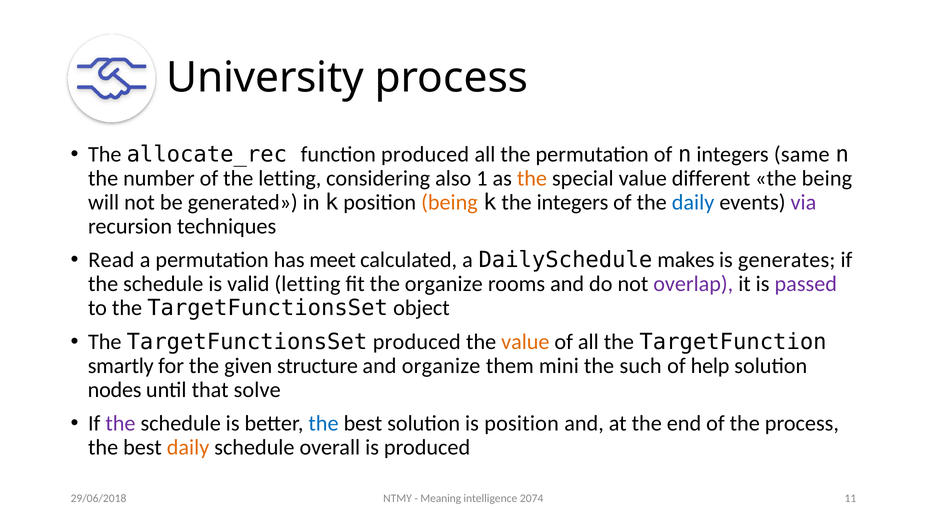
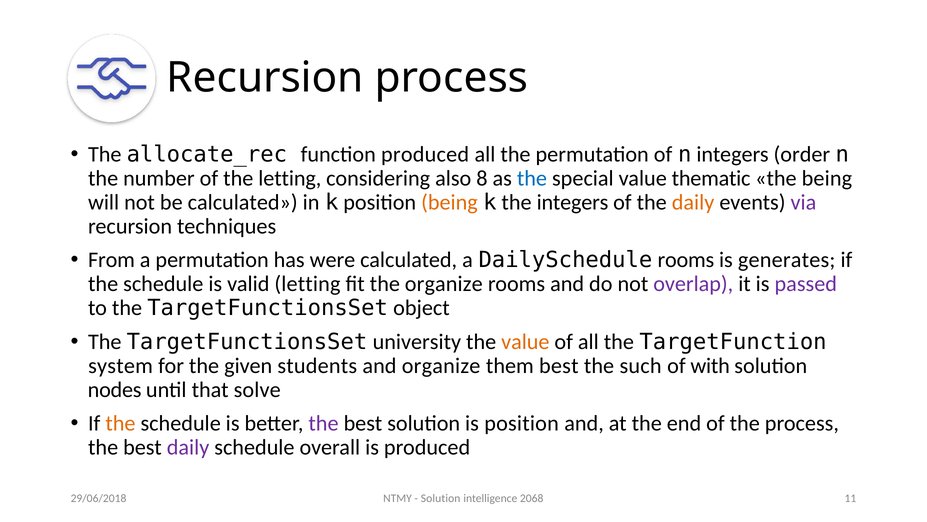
University: University -> Recursion (265, 78)
same: same -> order (802, 154)
1: 1 -> 8 (482, 178)
the colour: orange -> blue (532, 178)
different: different -> thematic (711, 178)
be generated: generated -> calculated (243, 202)
daily colour: blue -> orange (693, 202)
Read: Read -> From (112, 260)
meet: meet -> were (332, 260)
DailySchedule makes: makes -> rooms (686, 260)
TargetFunctionsSet produced: produced -> university (417, 341)
smartly: smartly -> system (121, 365)
structure: structure -> students (317, 365)
them mini: mini -> best (559, 365)
help: help -> with (710, 365)
the colour: purple -> orange (120, 423)
the colour: blue -> purple (323, 423)
daily colour: orange -> purple (188, 447)
Meaning: Meaning -> Solution (441, 498)
2074: 2074 -> 2068 (532, 498)
